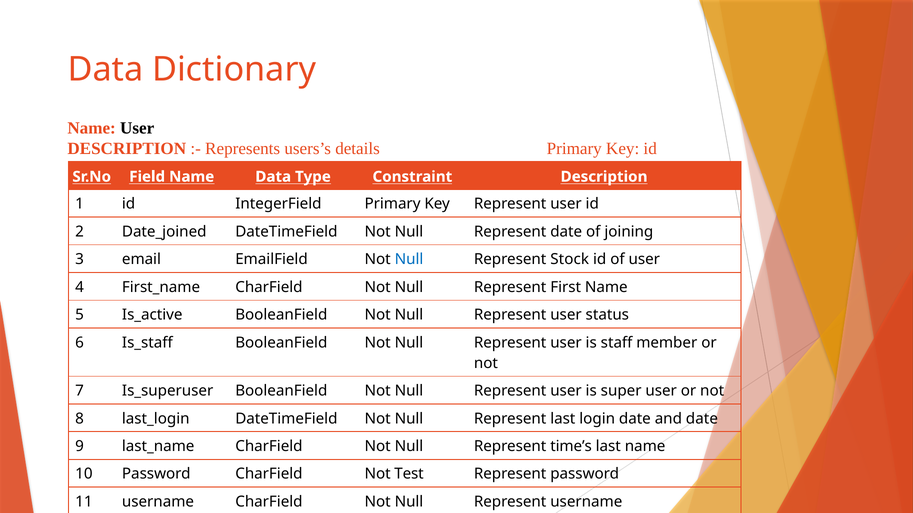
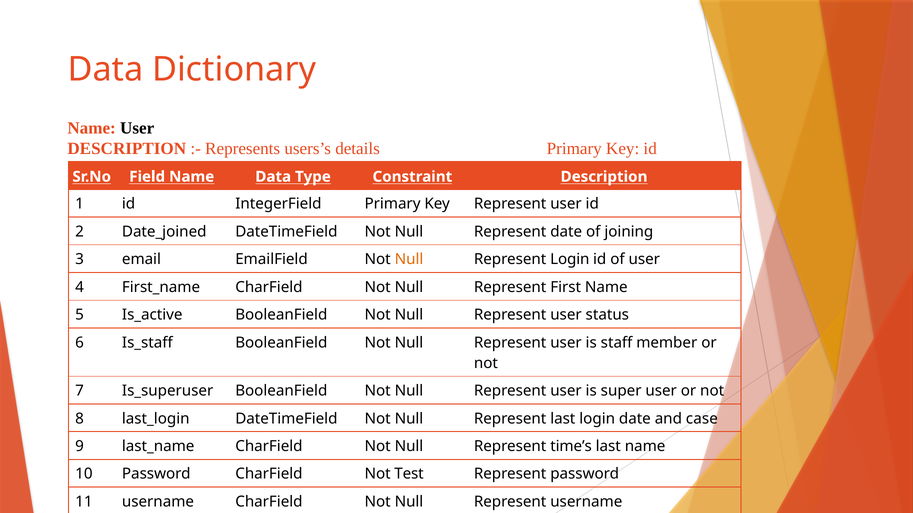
Null colour: blue -> orange (409, 260)
Represent Stock: Stock -> Login (570, 260)
and date: date -> case (702, 419)
